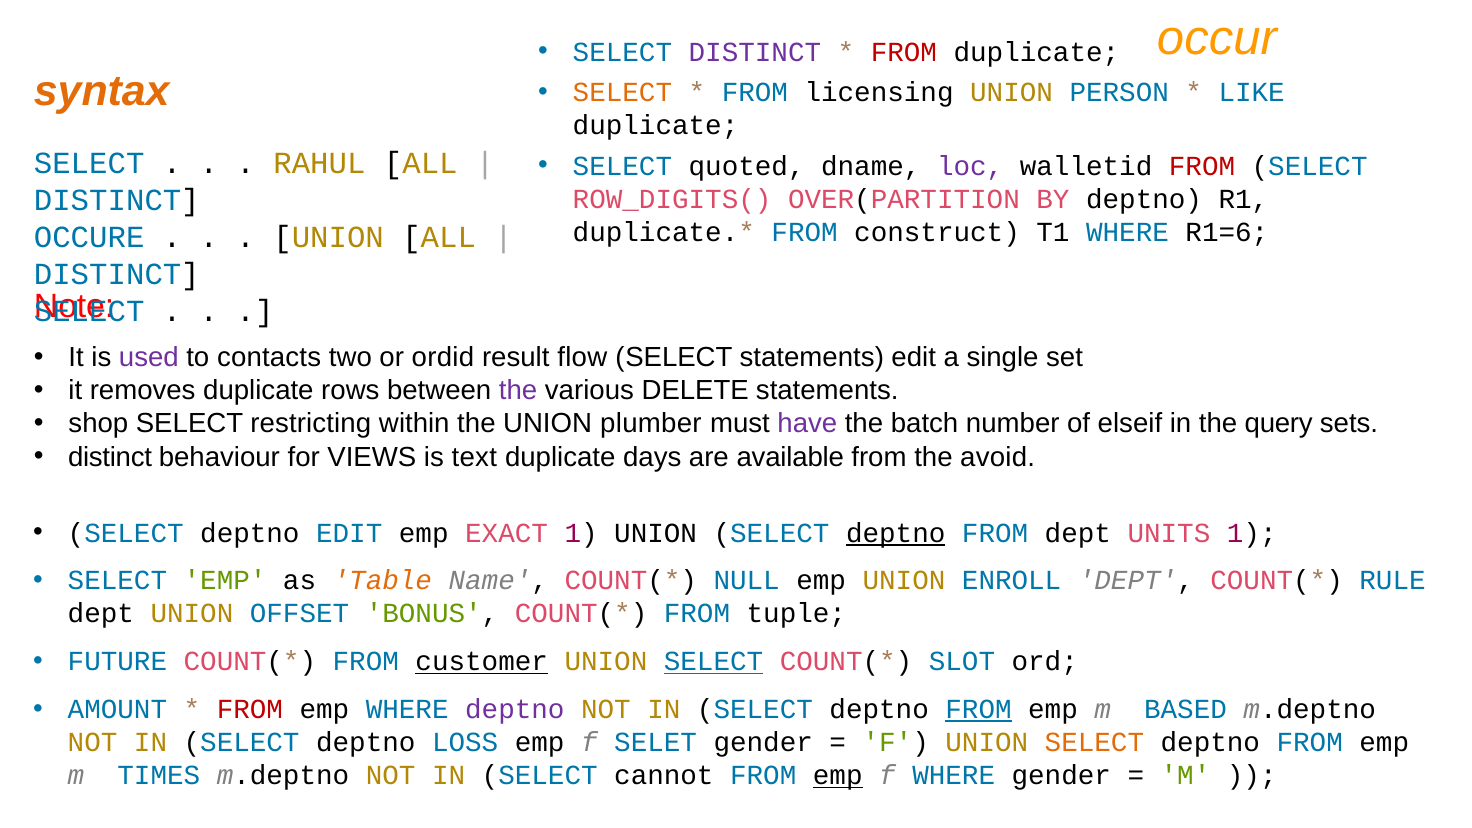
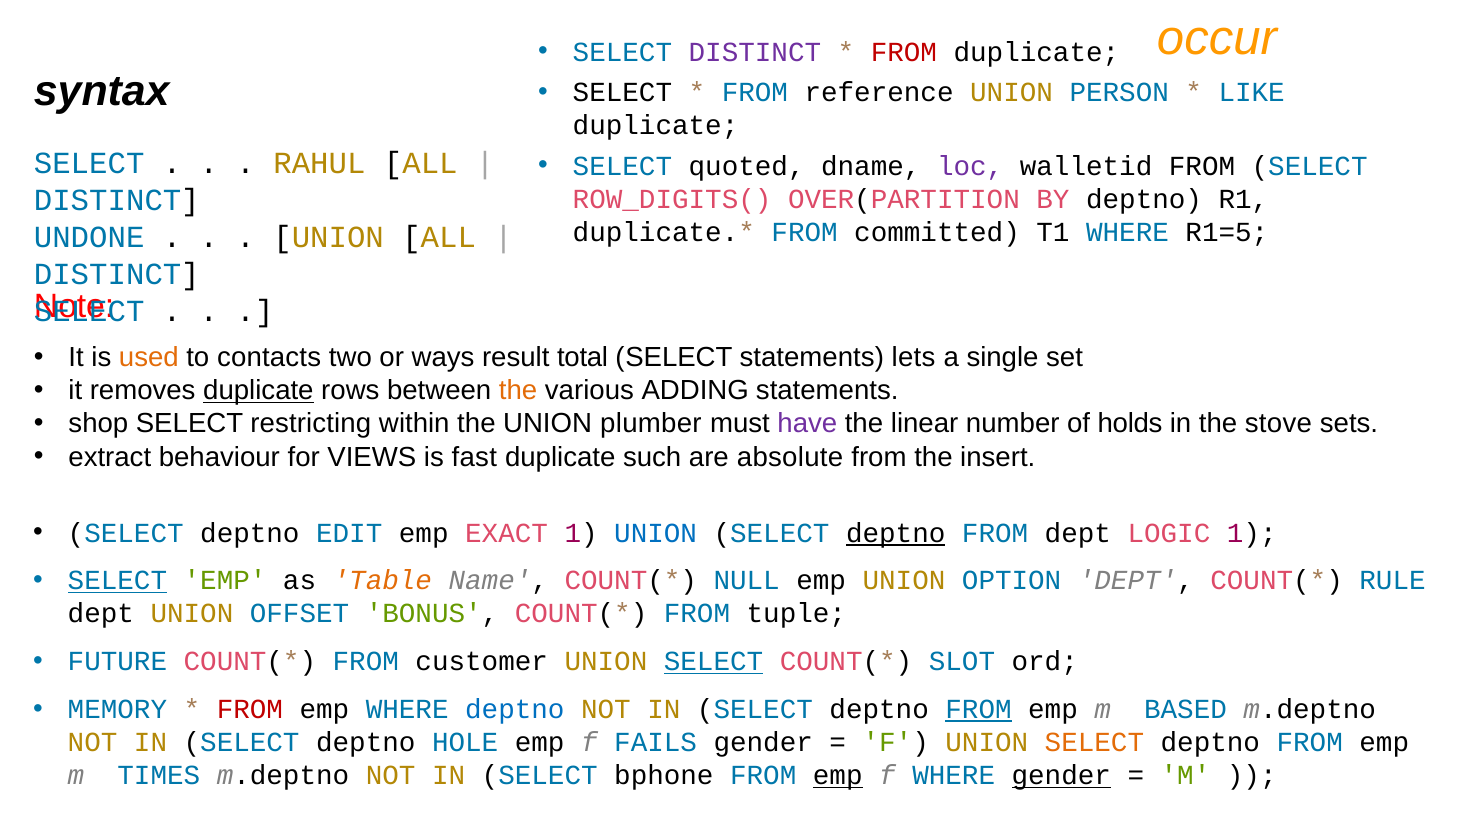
syntax colour: orange -> black (102, 92)
SELECT colour: orange -> black (622, 93)
licensing: licensing -> reference (879, 93)
FROM colour: red -> black (1202, 166)
construct: construct -> committed (937, 232)
R1=6: R1=6 -> R1=5 (1227, 232)
OCCURE: OCCURE -> UNDONE (89, 237)
used colour: purple -> orange (149, 358)
ordid: ordid -> ways (443, 358)
flow: flow -> total (583, 358)
statements edit: edit -> lets (914, 358)
duplicate underline: none -> present (258, 391)
the colour: purple -> orange (518, 391)
DELETE: DELETE -> ADDING (695, 391)
batch: batch -> linear (925, 424)
elseif: elseif -> holds (1130, 424)
query: query -> stove (1278, 424)
distinct: distinct -> extract (110, 457)
text: text -> fast (474, 457)
days: days -> such (652, 457)
available: available -> absolute (790, 457)
avoid: avoid -> insert (998, 457)
UNION colour: black -> blue (656, 533)
UNITS: UNITS -> LOGIC (1169, 533)
SELECT underline: none -> present (117, 581)
ENROLL: ENROLL -> OPTION (1012, 581)
customer underline: present -> none (482, 662)
AMOUNT: AMOUNT -> MEMORY (117, 709)
deptno colour: purple -> blue (515, 709)
LOSS: LOSS -> HOLE (465, 743)
SELET: SELET -> FAILS (656, 743)
cannot: cannot -> bphone (664, 776)
gender underline: none -> present (1061, 776)
